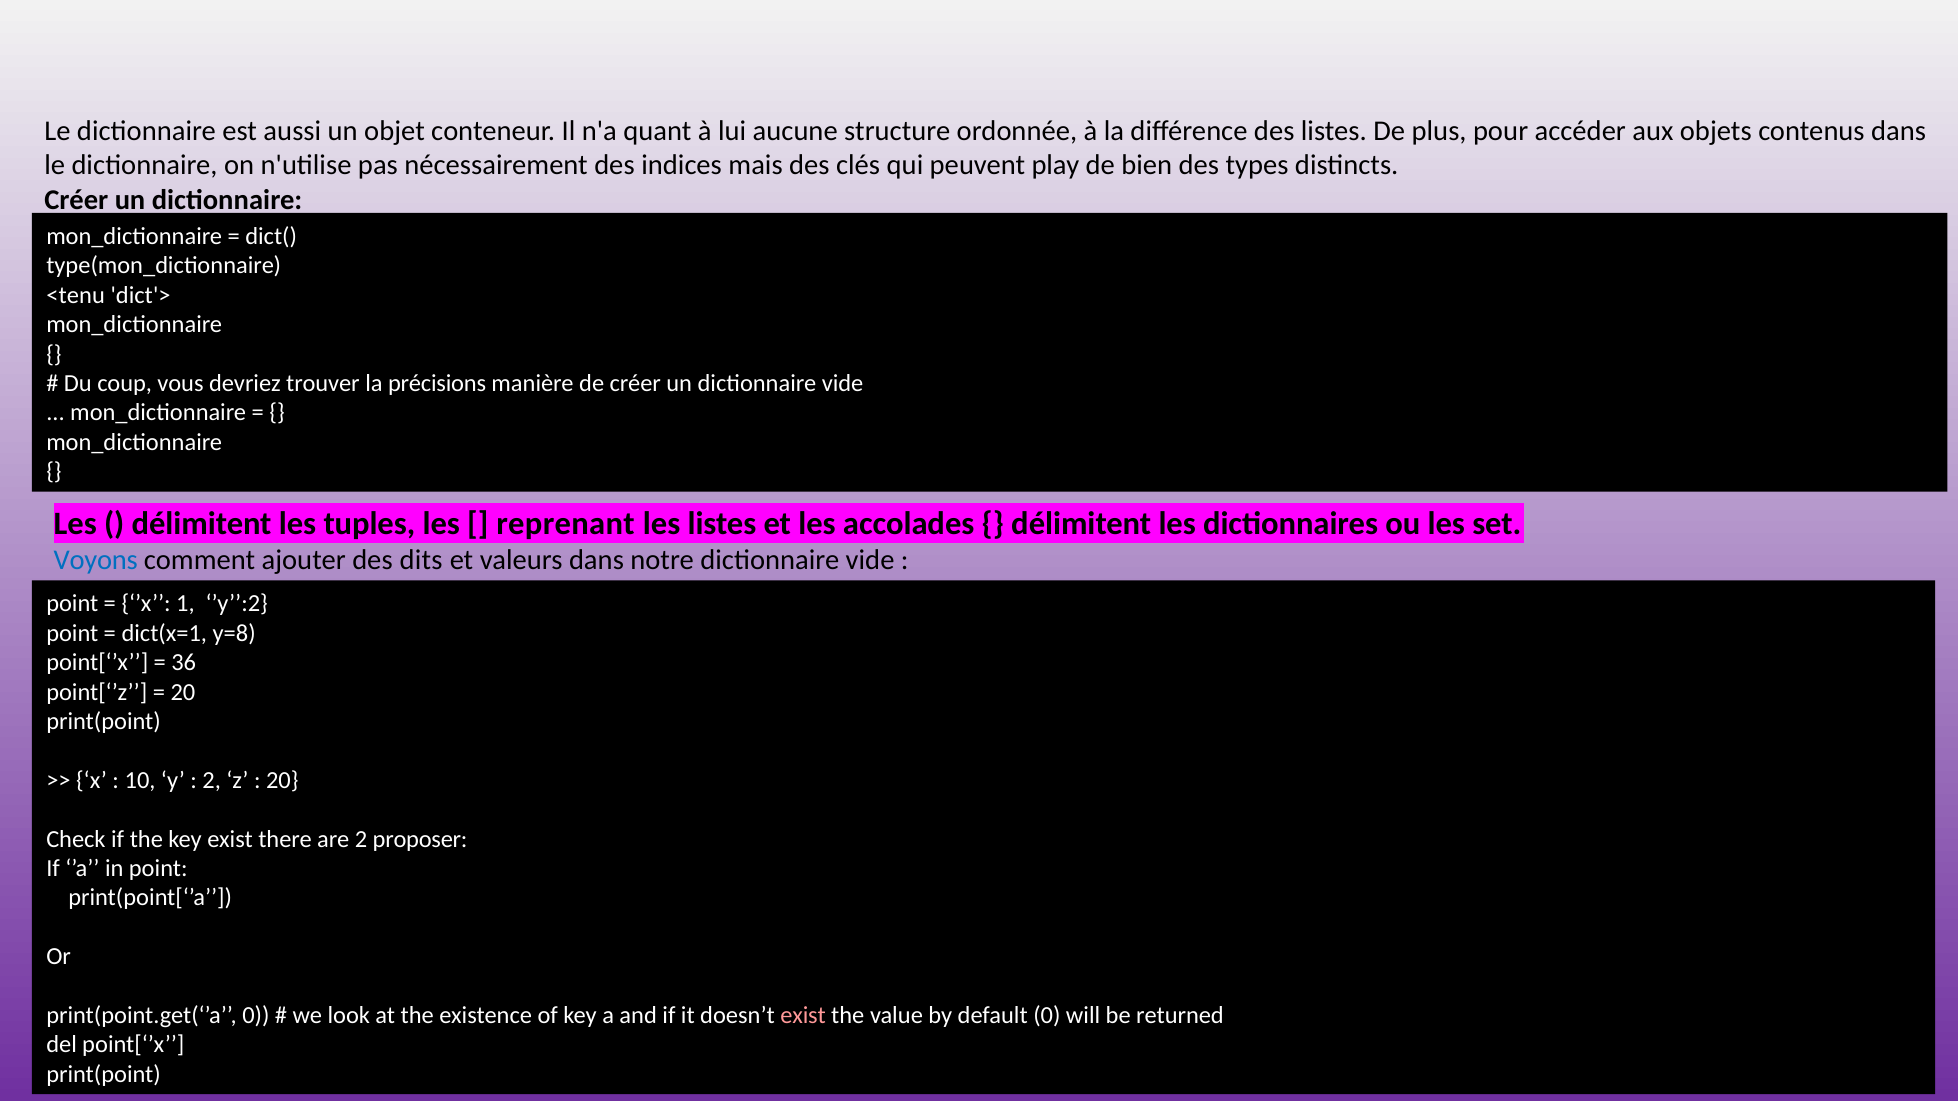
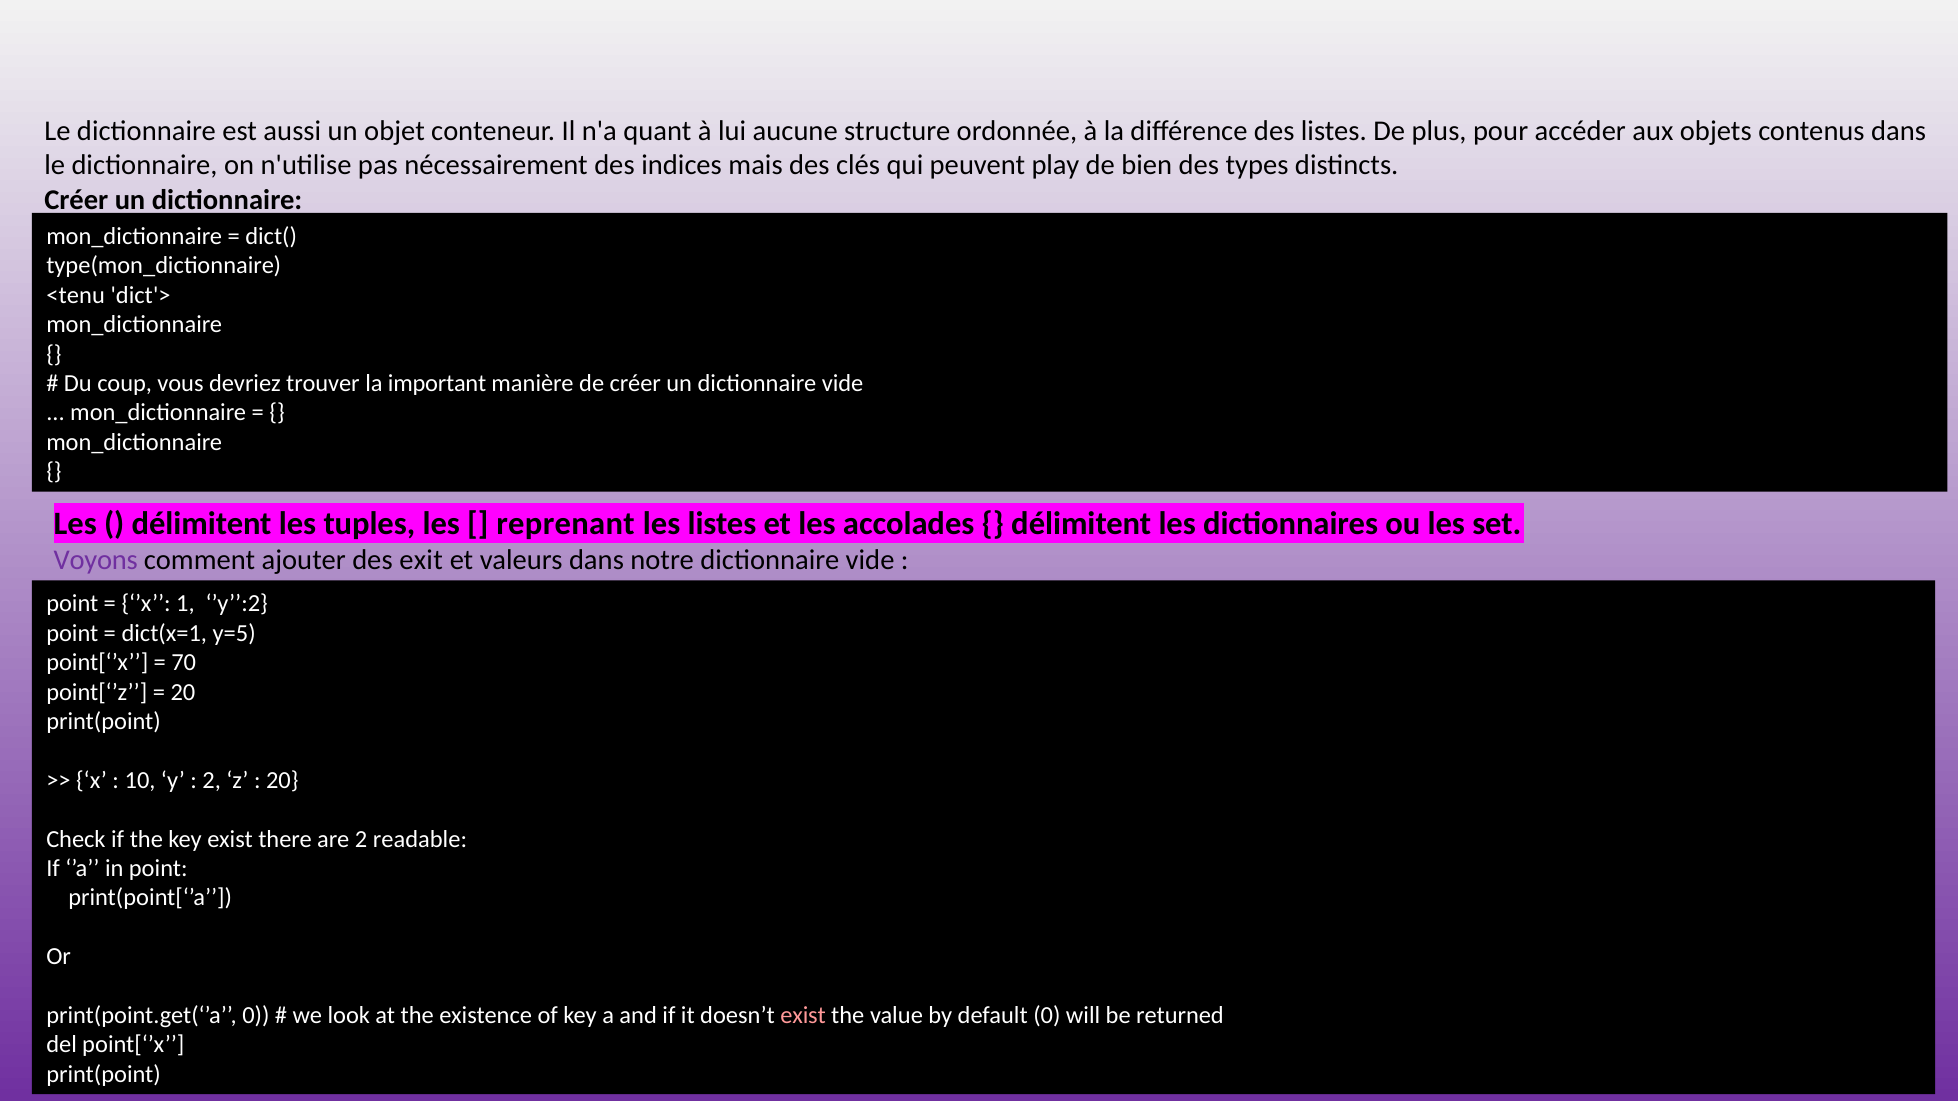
précisions: précisions -> important (437, 383)
Voyons colour: blue -> purple (96, 559)
dits: dits -> exit (421, 559)
y=8: y=8 -> y=5 (234, 633)
36: 36 -> 70 (184, 662)
proposer: proposer -> readable (420, 839)
